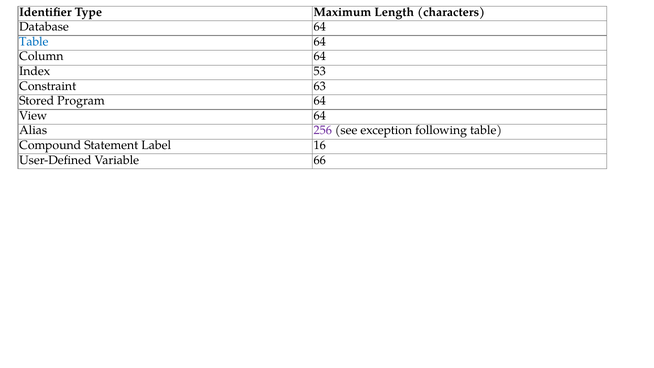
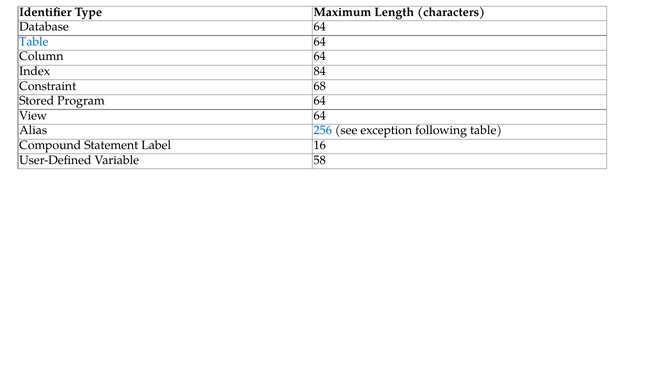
53: 53 -> 84 (320, 71)
63: 63 -> 68 (320, 86)
256 colour: purple -> blue (323, 130)
66: 66 -> 58 (320, 160)
